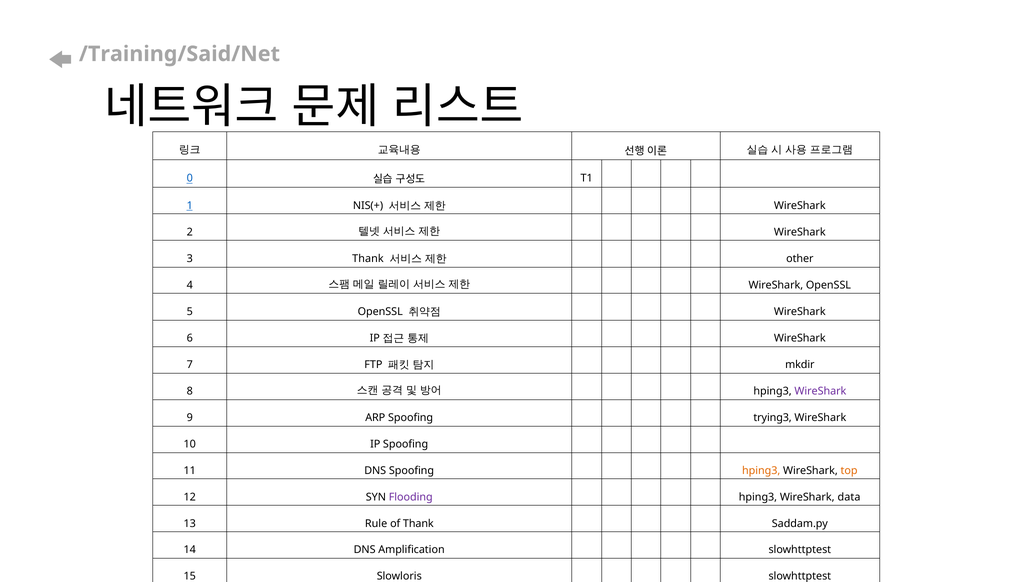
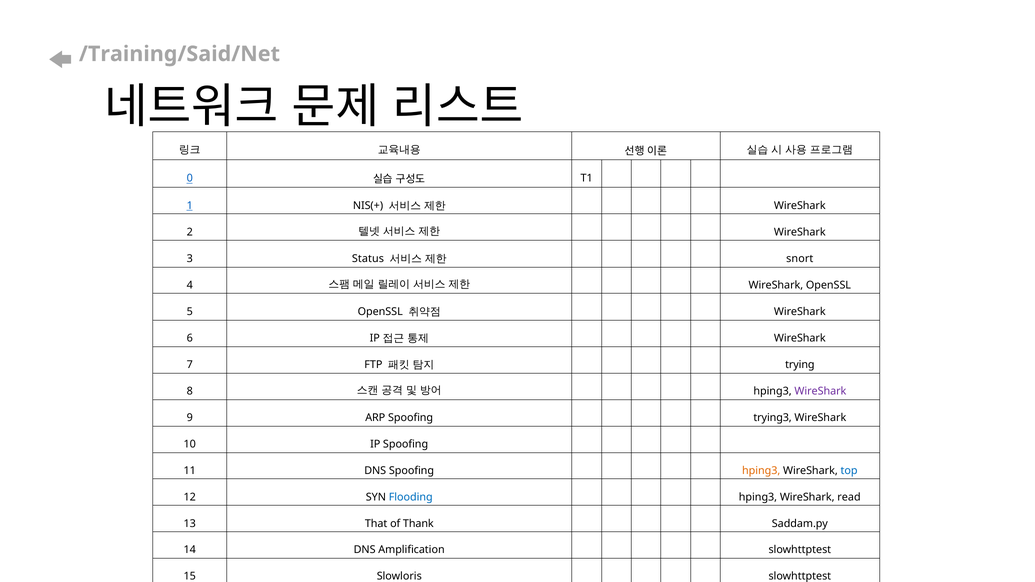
3 Thank: Thank -> Status (368, 259)
other: other -> snort (800, 259)
mkdir: mkdir -> trying (800, 365)
top colour: orange -> blue (849, 471)
Flooding colour: purple -> blue (411, 497)
data: data -> read (849, 497)
Rule: Rule -> That (376, 524)
